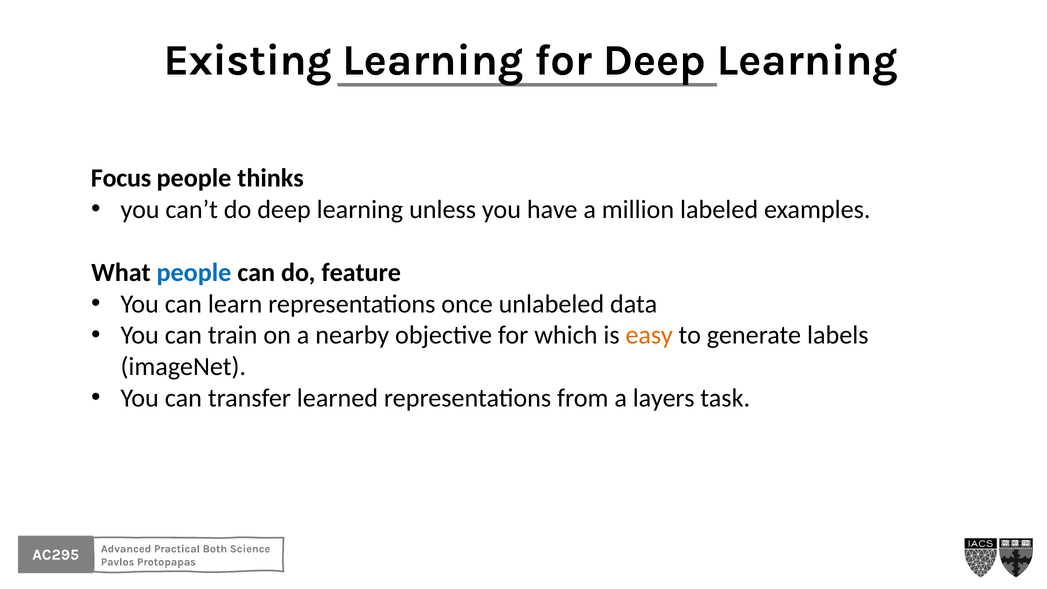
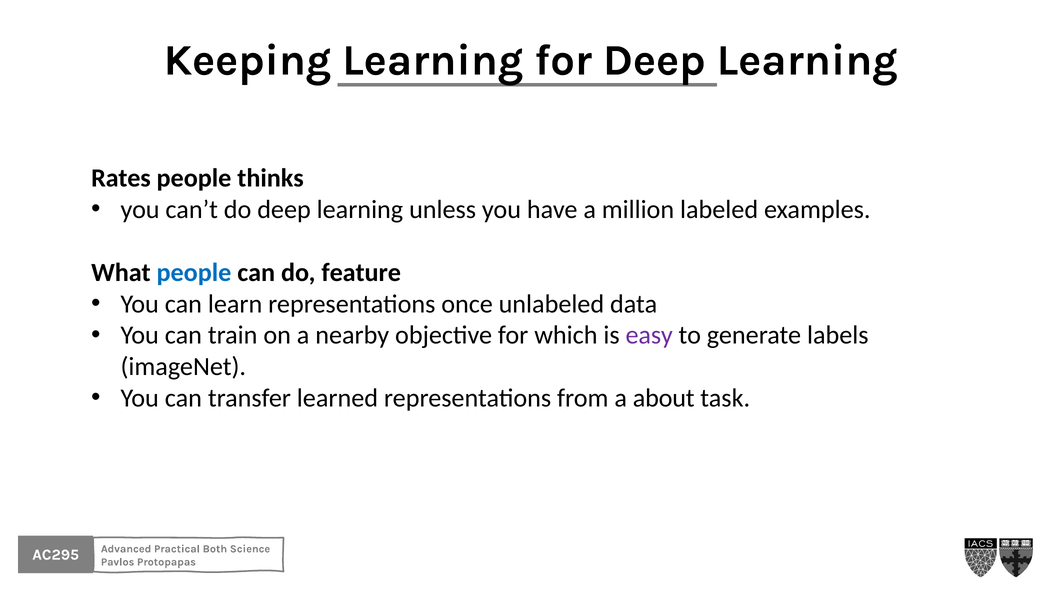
Existing: Existing -> Keeping (247, 60)
Focus: Focus -> Rates (121, 178)
easy colour: orange -> purple (649, 335)
layers: layers -> about (664, 398)
